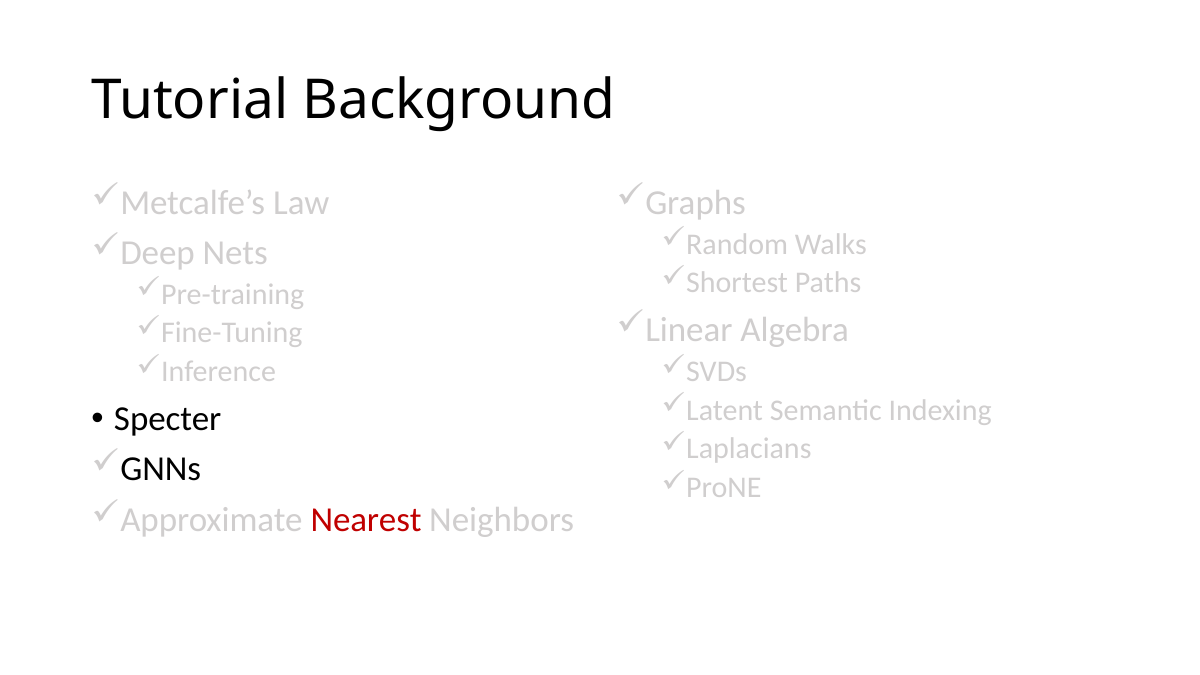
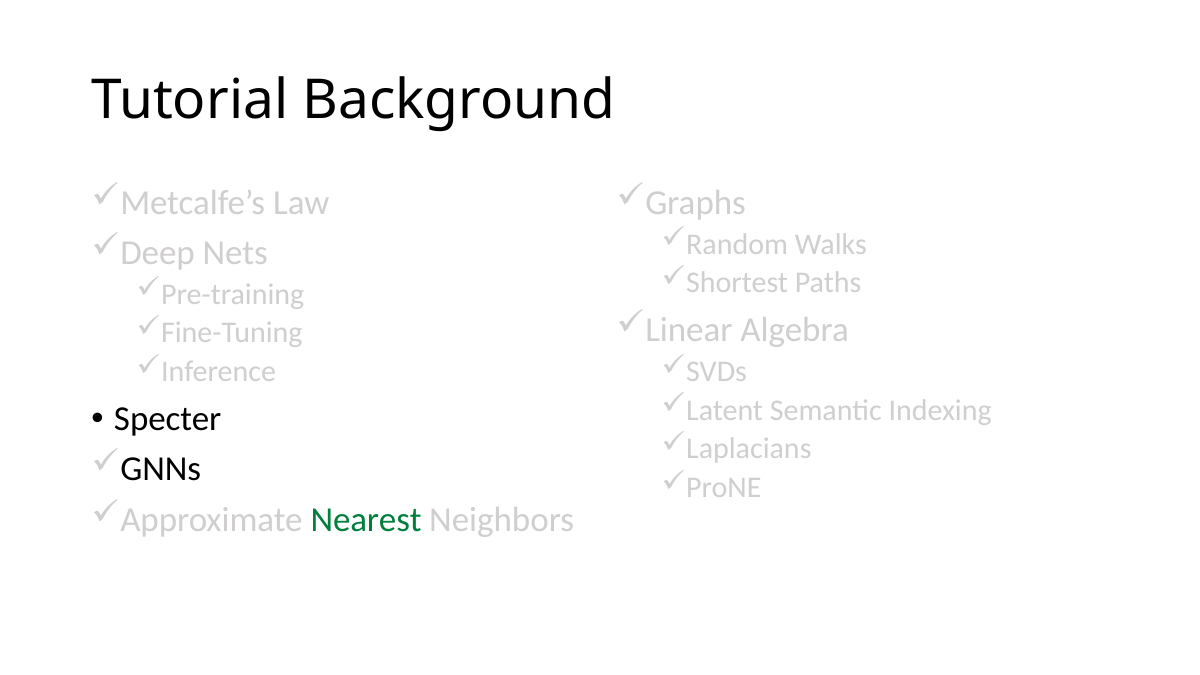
Nearest colour: red -> green (366, 520)
